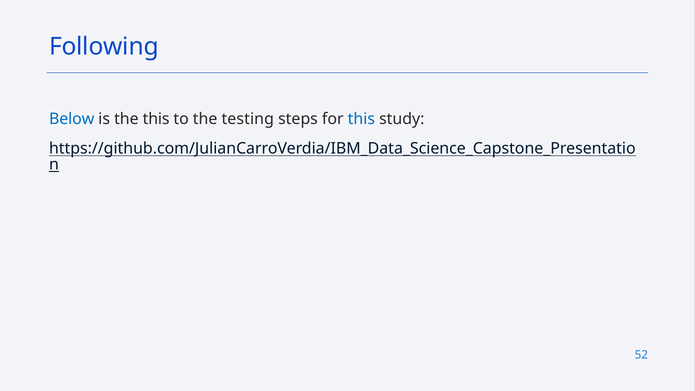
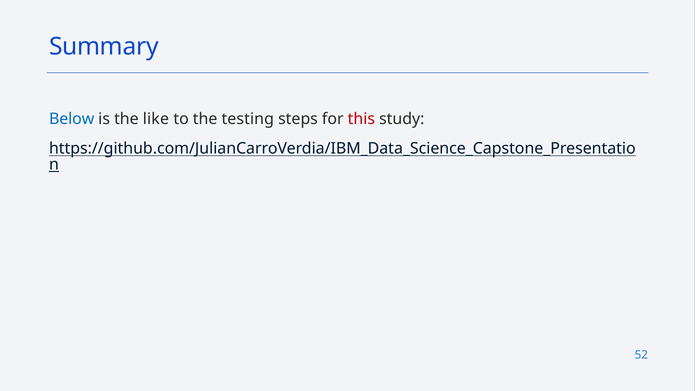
Following: Following -> Summary (104, 46)
the this: this -> like (156, 119)
this colour: blue -> red (361, 119)
